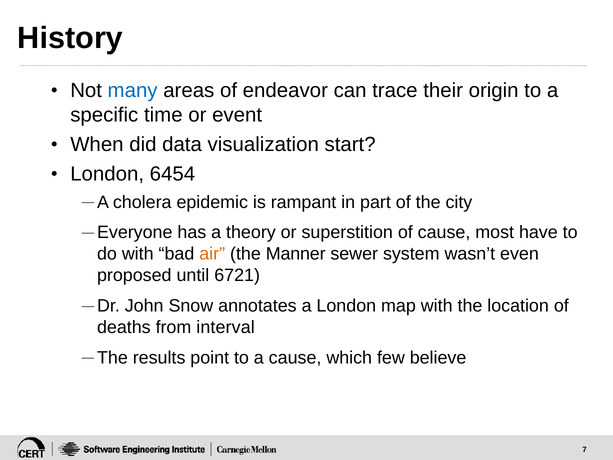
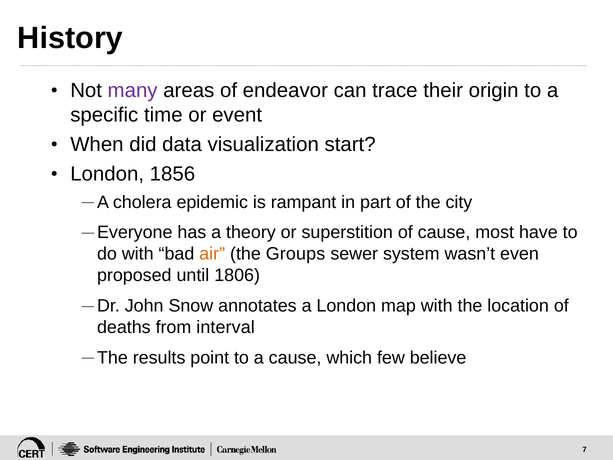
many colour: blue -> purple (133, 90)
6454: 6454 -> 1856 (172, 174)
Manner: Manner -> Groups (296, 254)
6721: 6721 -> 1806 (237, 275)
